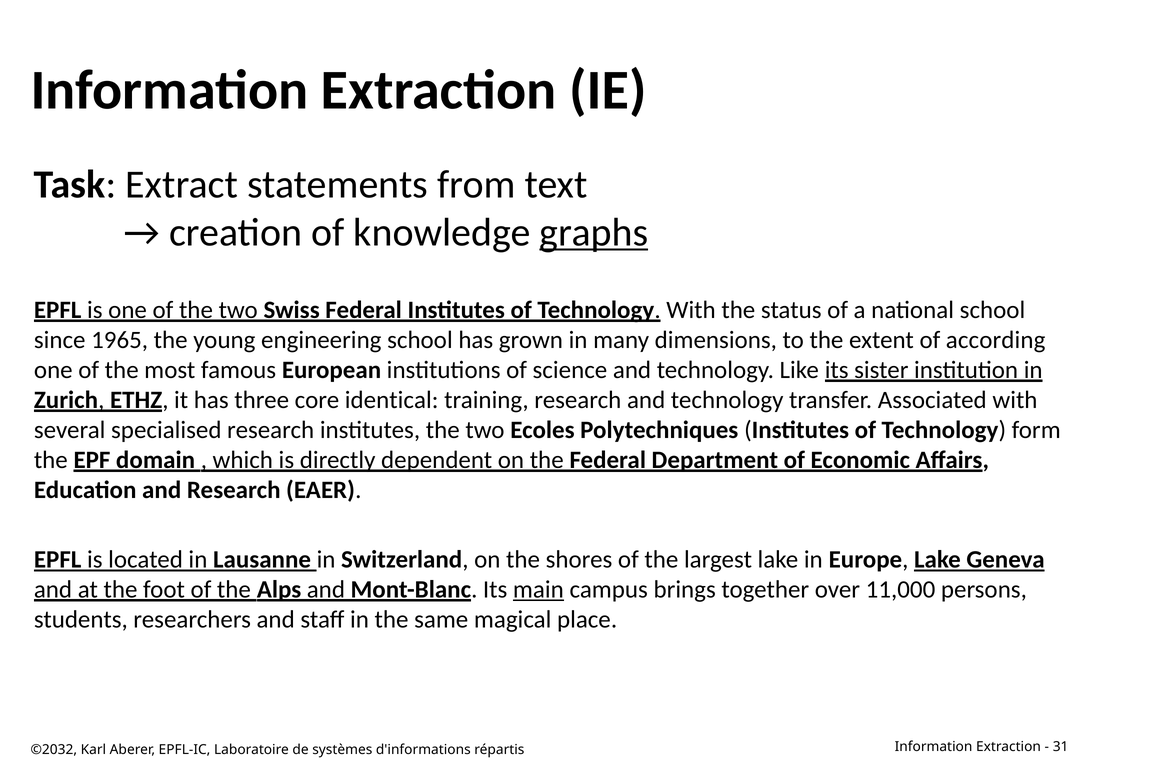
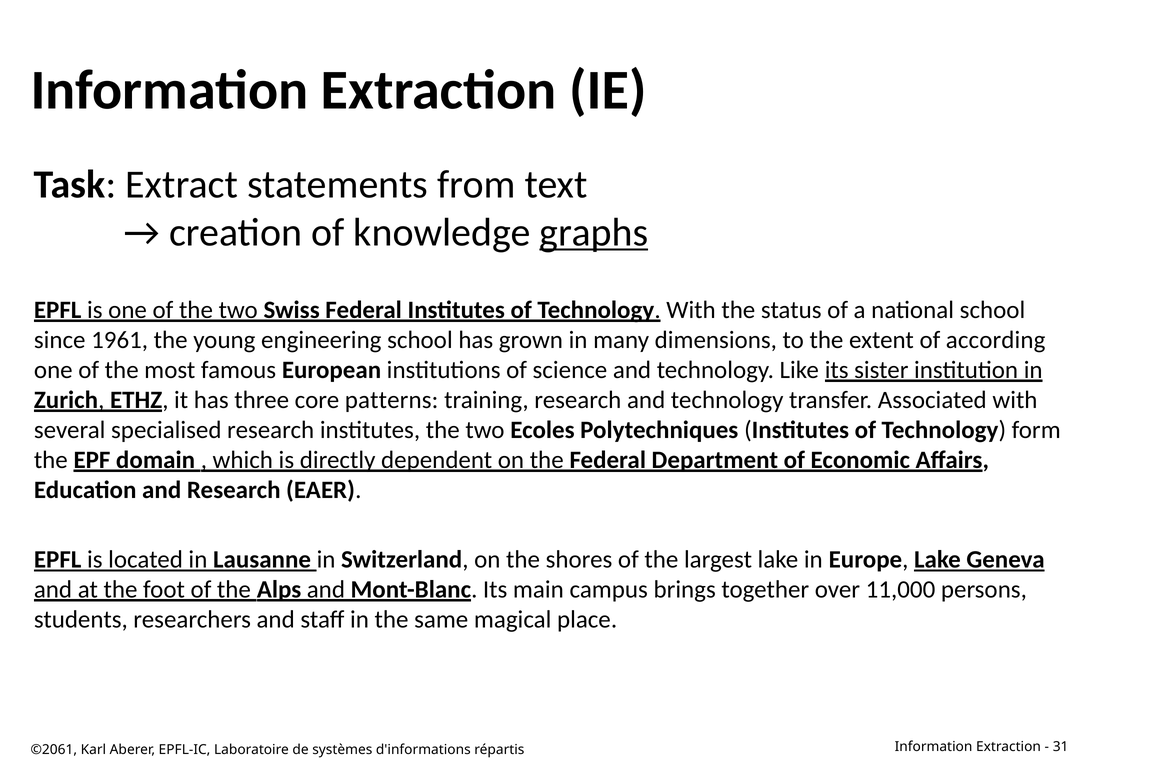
1965: 1965 -> 1961 (120, 340)
identical: identical -> patterns (392, 400)
main underline: present -> none (538, 590)
©2032: ©2032 -> ©2061 (54, 750)
